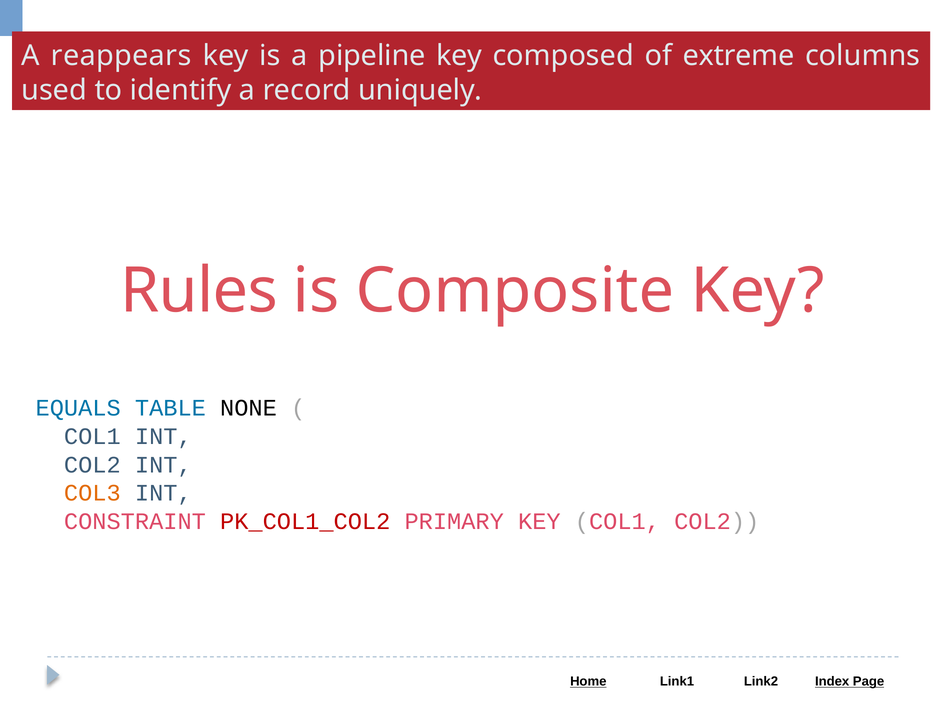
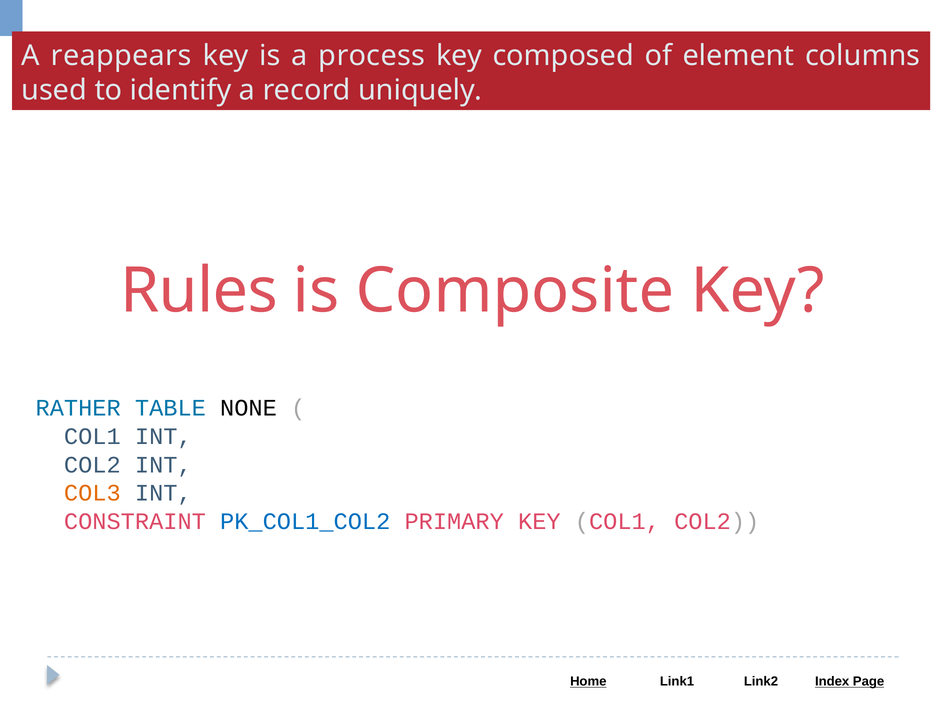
pipeline: pipeline -> process (372, 56)
extreme: extreme -> element (738, 56)
EQUALS: EQUALS -> RATHER (78, 408)
PK_COL1_COL2 colour: red -> blue (305, 522)
